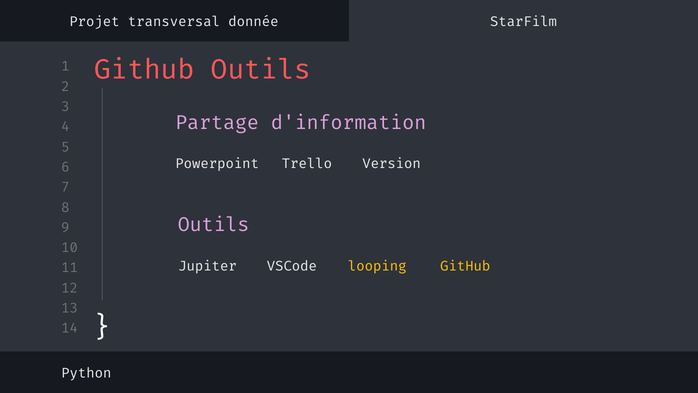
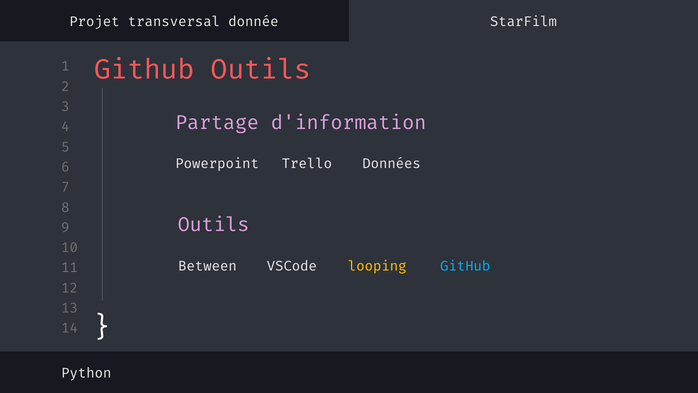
Version: Version -> Données (392, 164)
Jupiter: Jupiter -> Between (207, 266)
GitHub colour: yellow -> light blue (465, 266)
